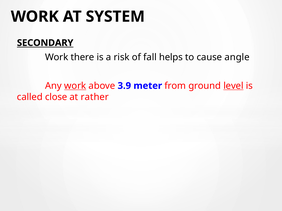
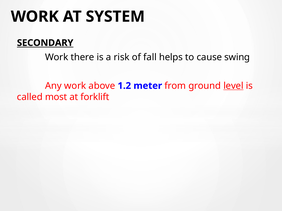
angle: angle -> swing (237, 57)
work underline: present -> none (75, 86)
3.9: 3.9 -> 1.2 (124, 86)
close: close -> most (56, 97)
rather: rather -> forklift (95, 97)
